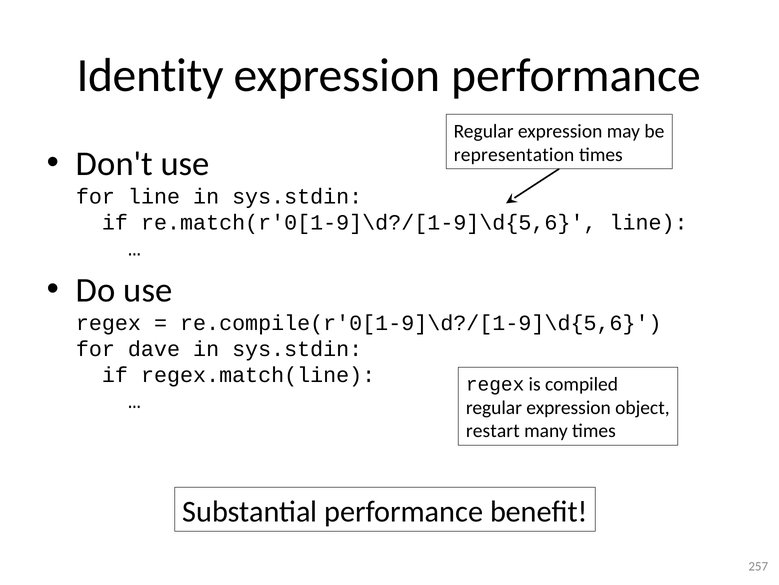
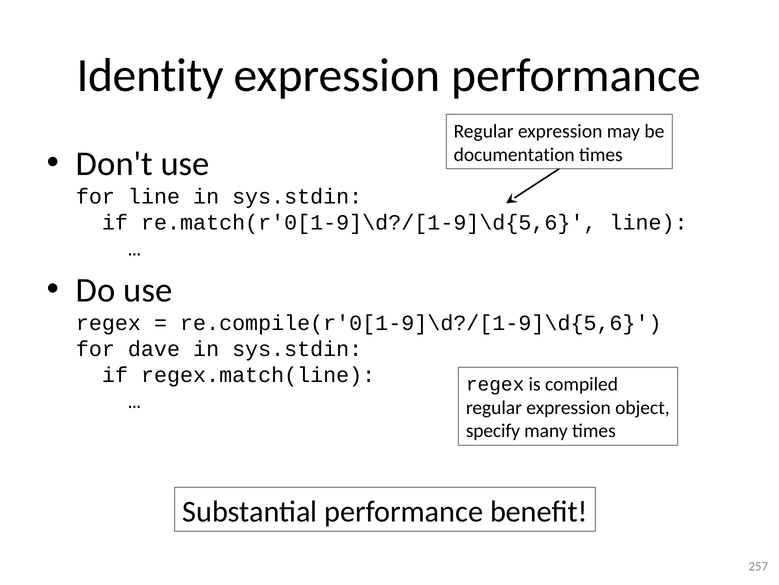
representation: representation -> documentation (514, 154)
restart: restart -> specify (493, 430)
